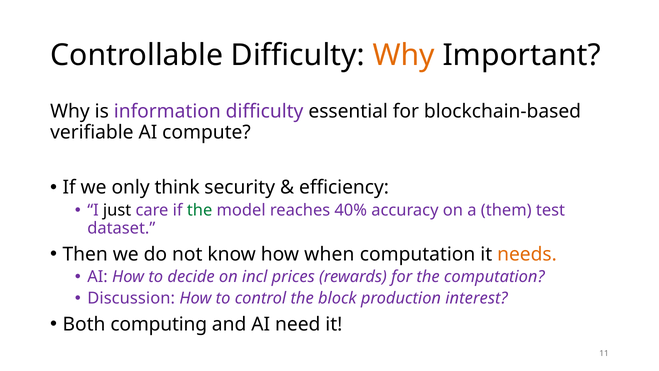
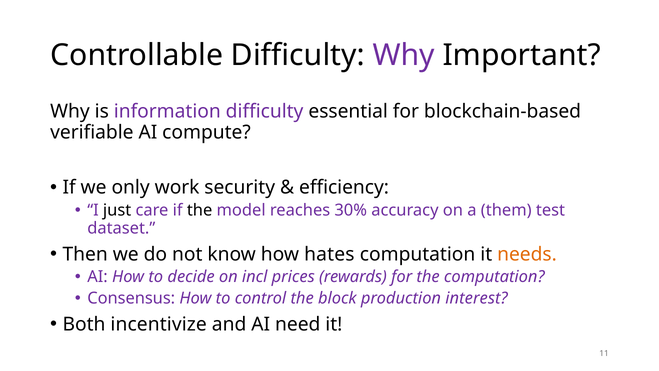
Why colour: orange -> purple (404, 55)
think: think -> work (177, 187)
the colour: green -> black (200, 210)
40%: 40% -> 30% (351, 210)
when: when -> hates (329, 254)
Discussion: Discussion -> Consensus (131, 298)
computing: computing -> incentivize (159, 324)
